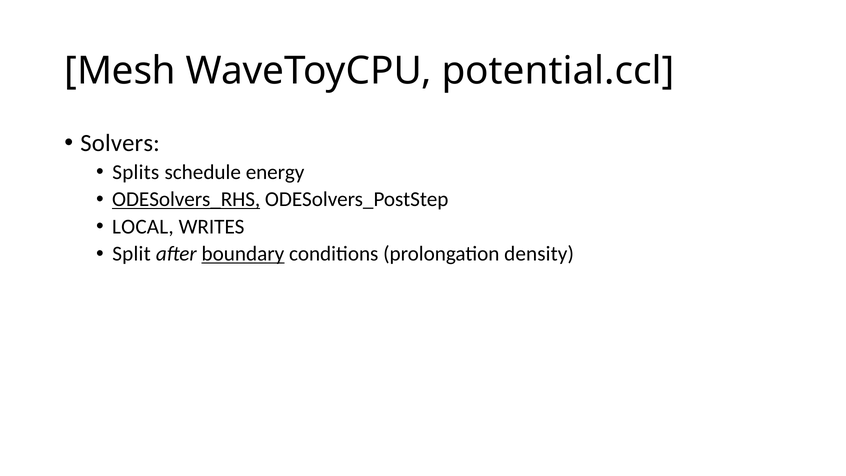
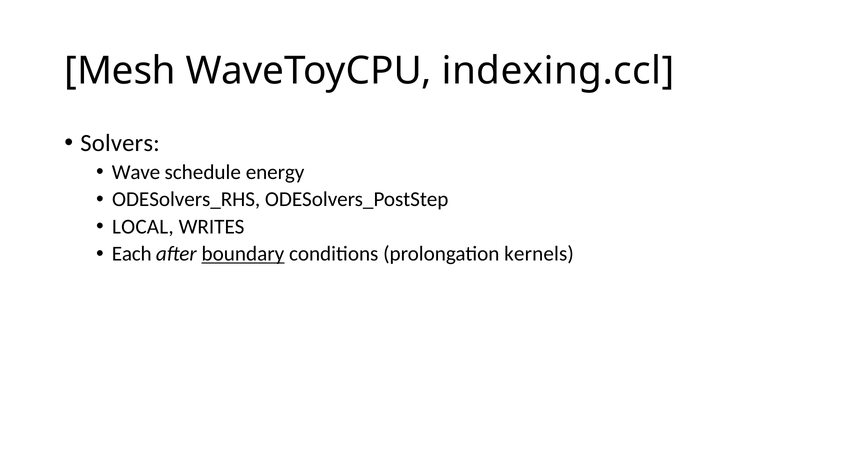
potential.ccl: potential.ccl -> indexing.ccl (558, 71)
Splits: Splits -> Wave (136, 172)
ODESolvers_RHS underline: present -> none (186, 199)
Split: Split -> Each (132, 254)
density: density -> kernels (539, 254)
